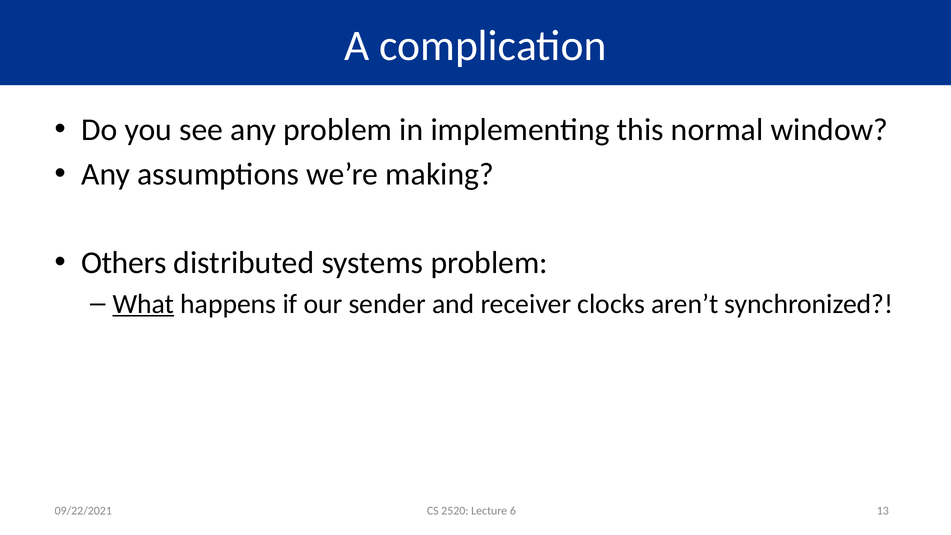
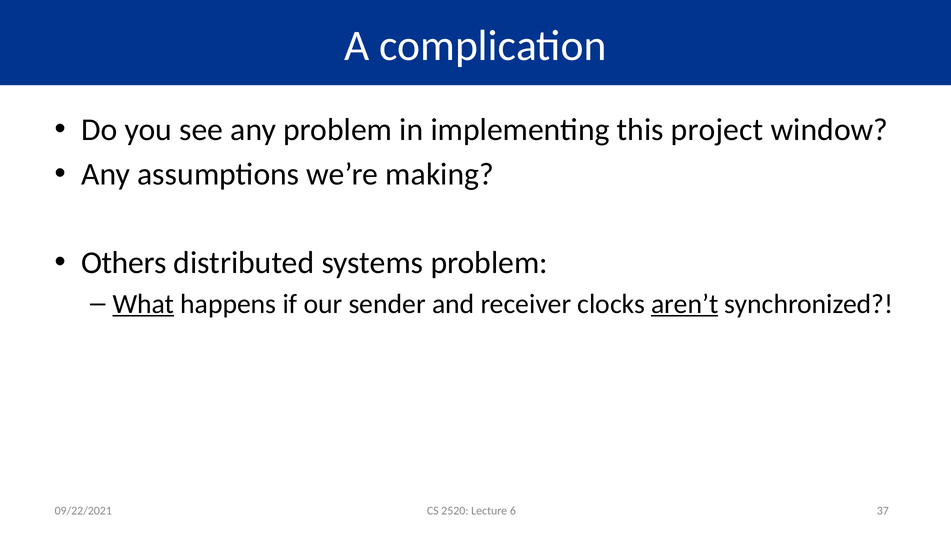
normal: normal -> project (717, 130)
aren’t underline: none -> present (685, 304)
13: 13 -> 37 (883, 511)
